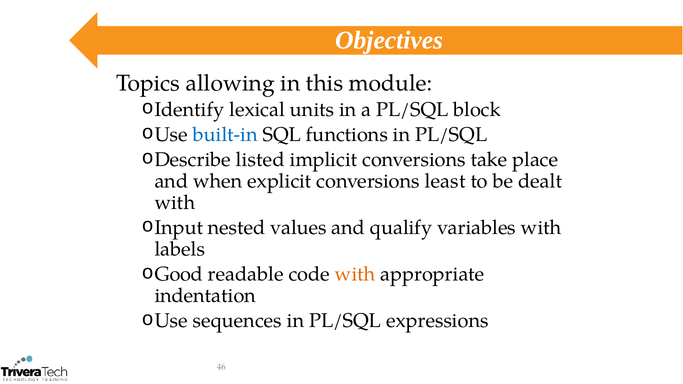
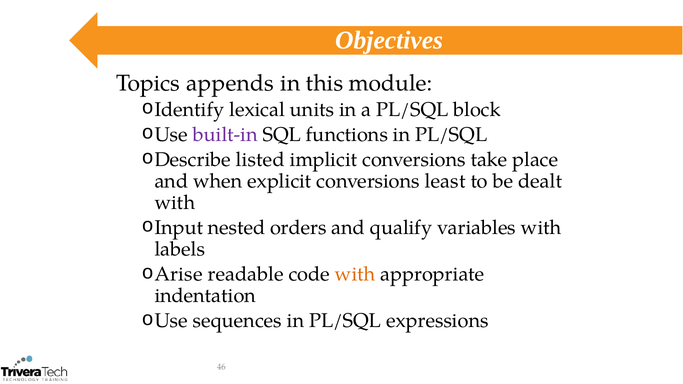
allowing: allowing -> appends (230, 83)
built-in colour: blue -> purple (225, 135)
values: values -> orders (298, 228)
Good: Good -> Arise (179, 274)
